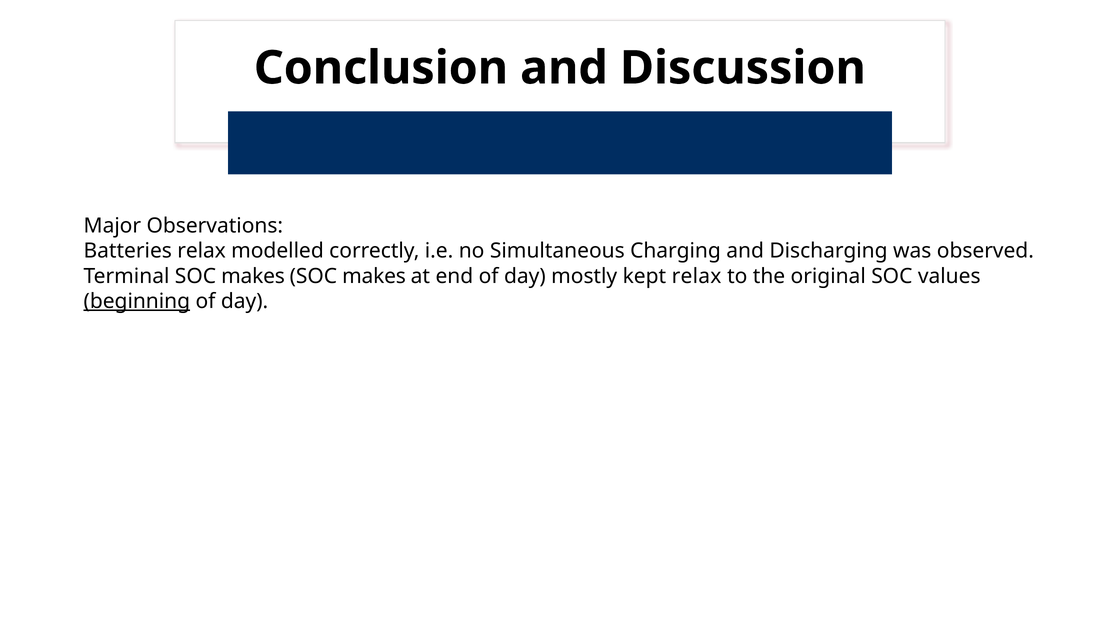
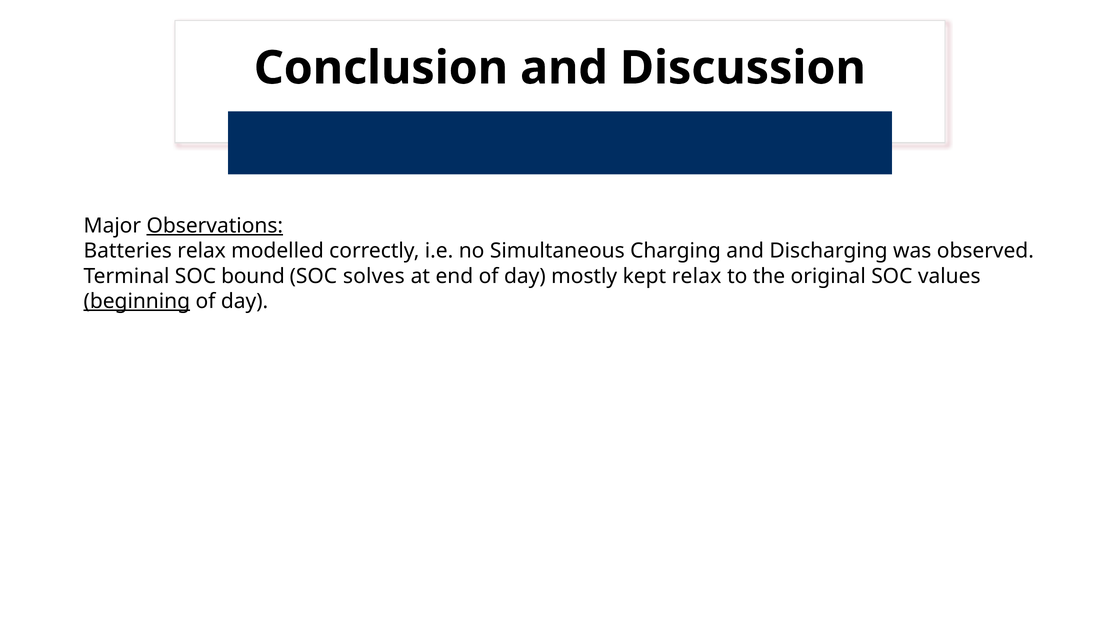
Observations underline: none -> present (215, 226)
Terminal SOC makes: makes -> bound (253, 276)
makes: makes -> solves (374, 276)
